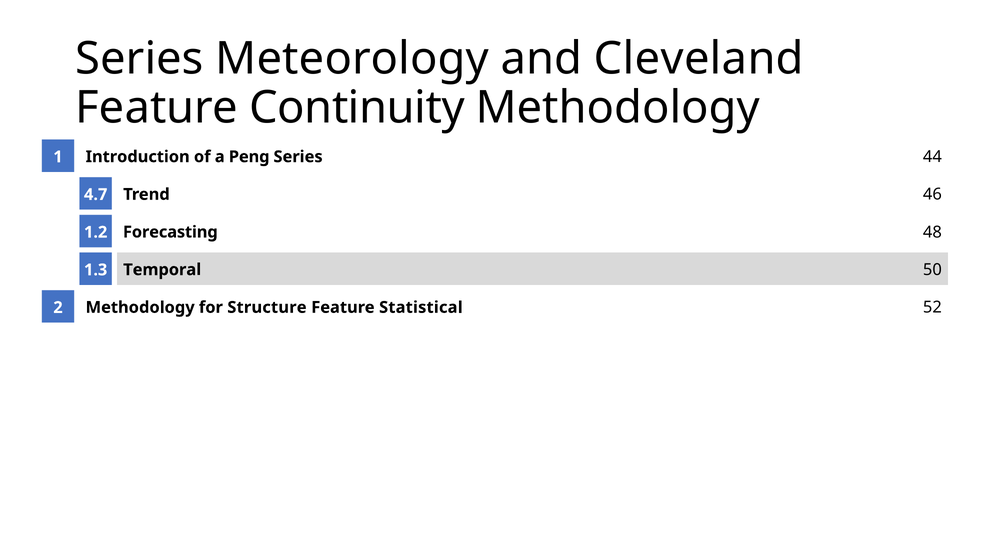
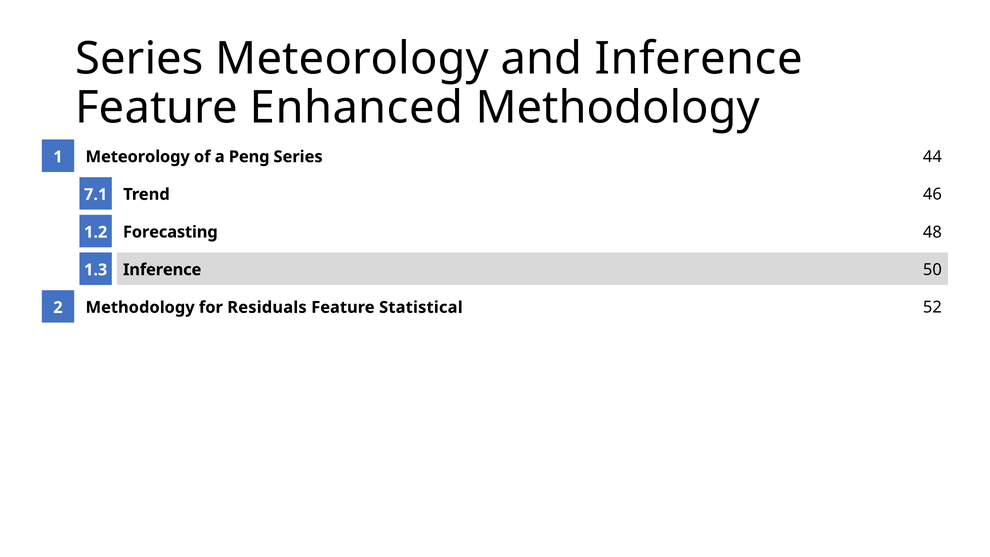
and Cleveland: Cleveland -> Inference (699, 59)
Continuity: Continuity -> Enhanced (357, 108)
Introduction: Introduction -> Meteorology (138, 157)
4.7: 4.7 -> 7.1 (96, 195)
Temporal: Temporal -> Inference (162, 270)
Structure: Structure -> Residuals (267, 307)
